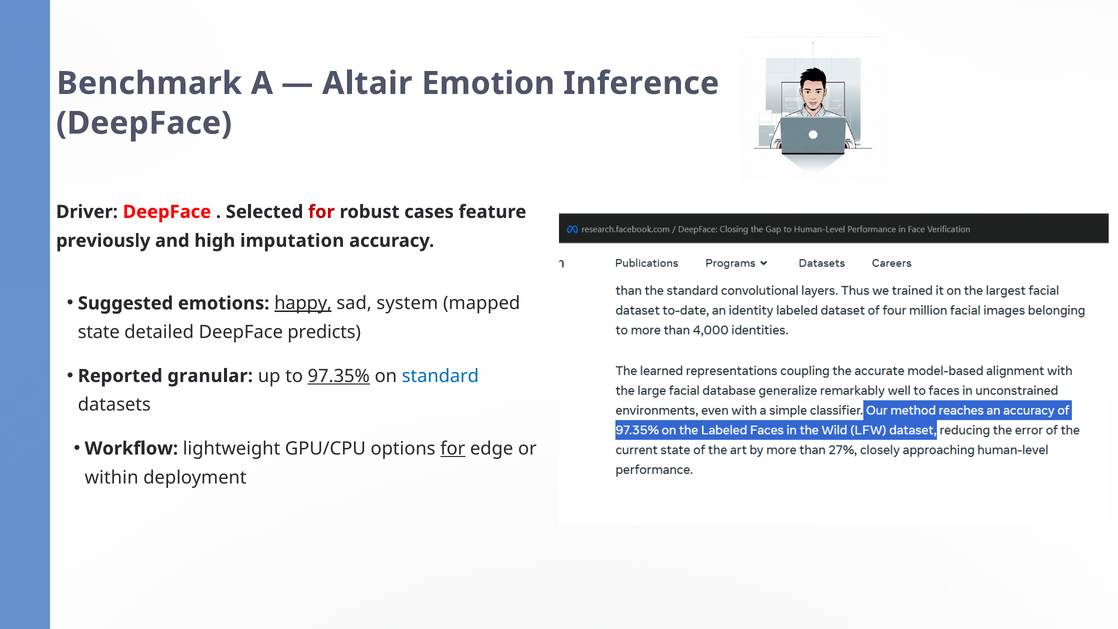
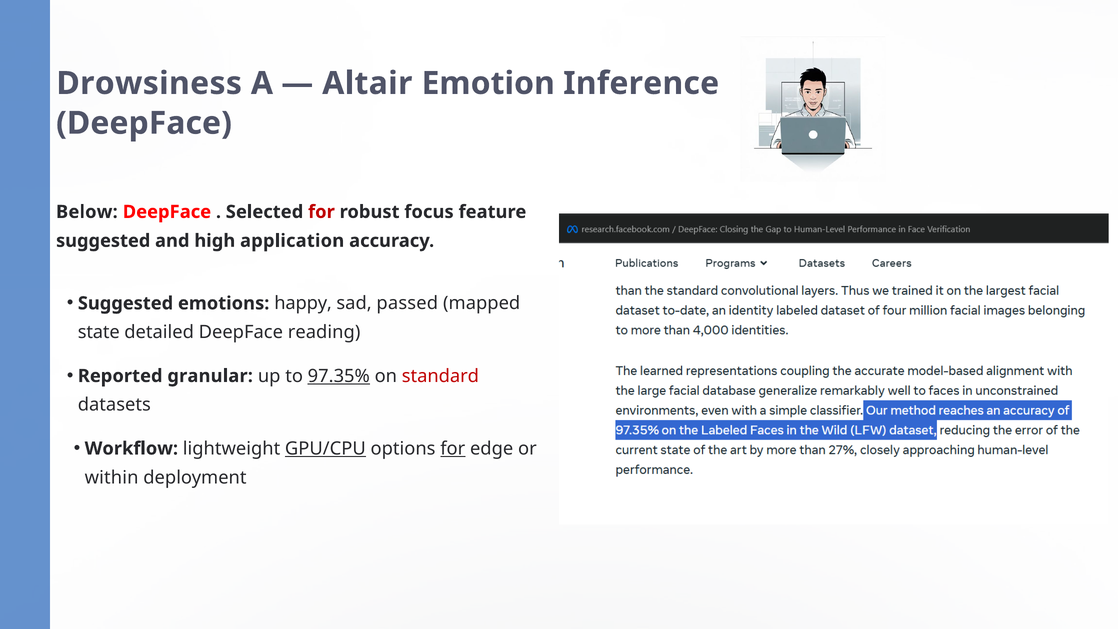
Benchmark: Benchmark -> Drowsiness (149, 83)
Driver: Driver -> Below (87, 212)
cases: cases -> focus (429, 212)
previously: previously -> suggested (103, 241)
imputation: imputation -> application (292, 241)
happy underline: present -> none (303, 303)
system: system -> passed (407, 303)
predicts: predicts -> reading (324, 332)
standard colour: blue -> red (440, 376)
GPU/CPU underline: none -> present (325, 448)
